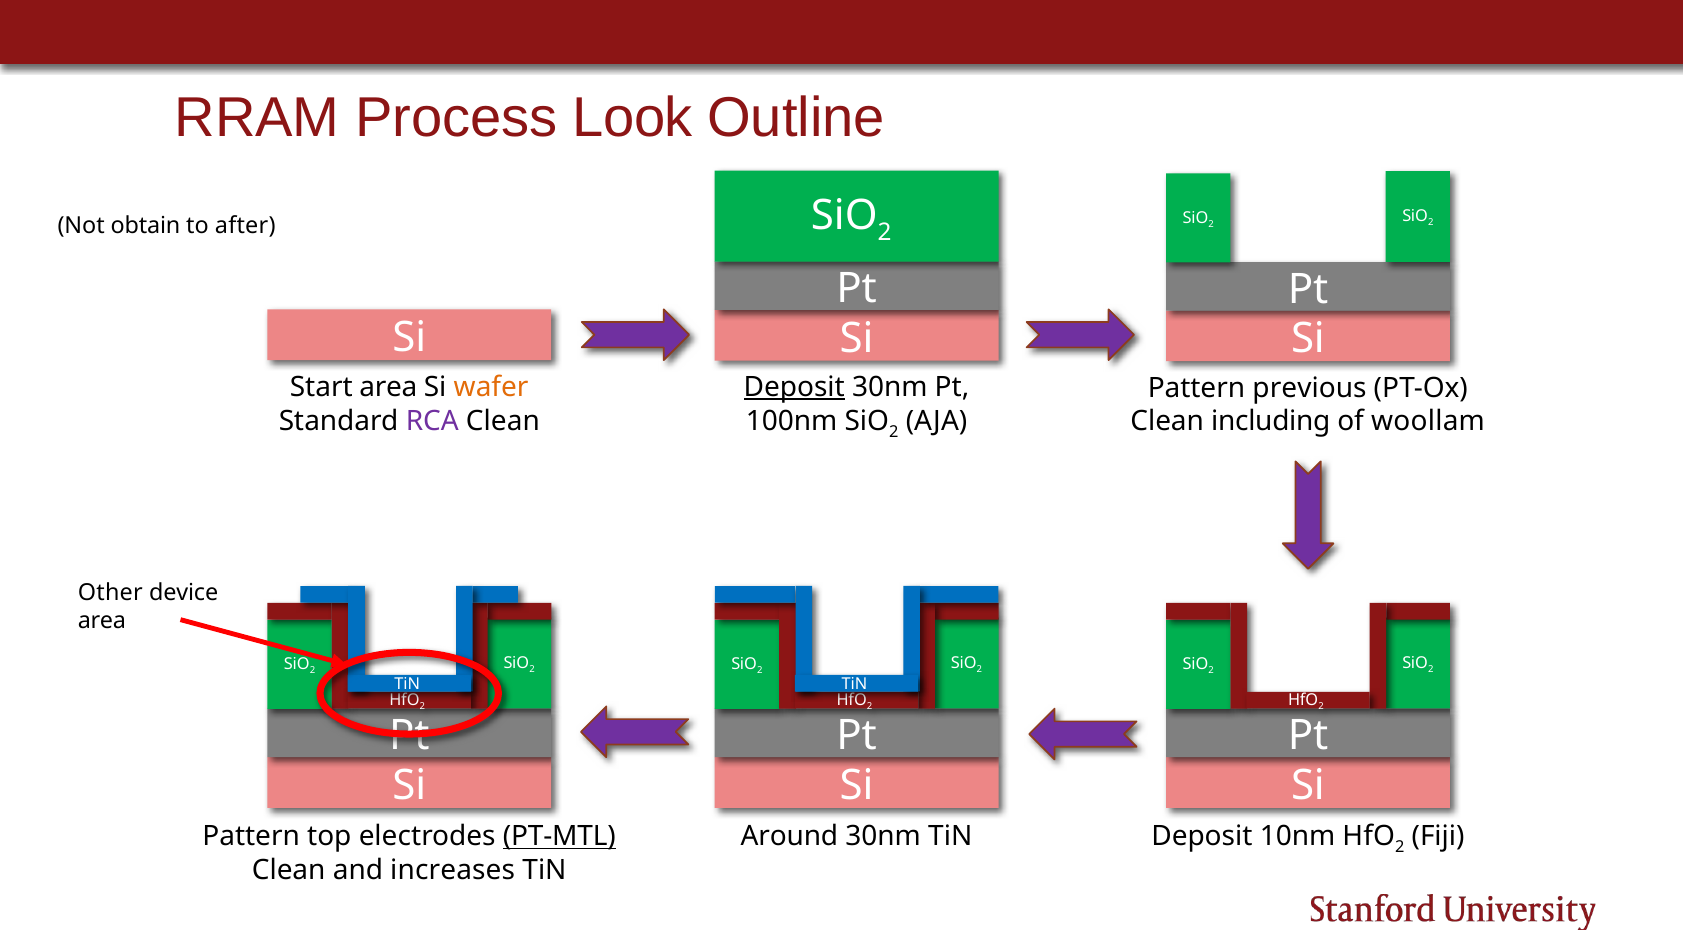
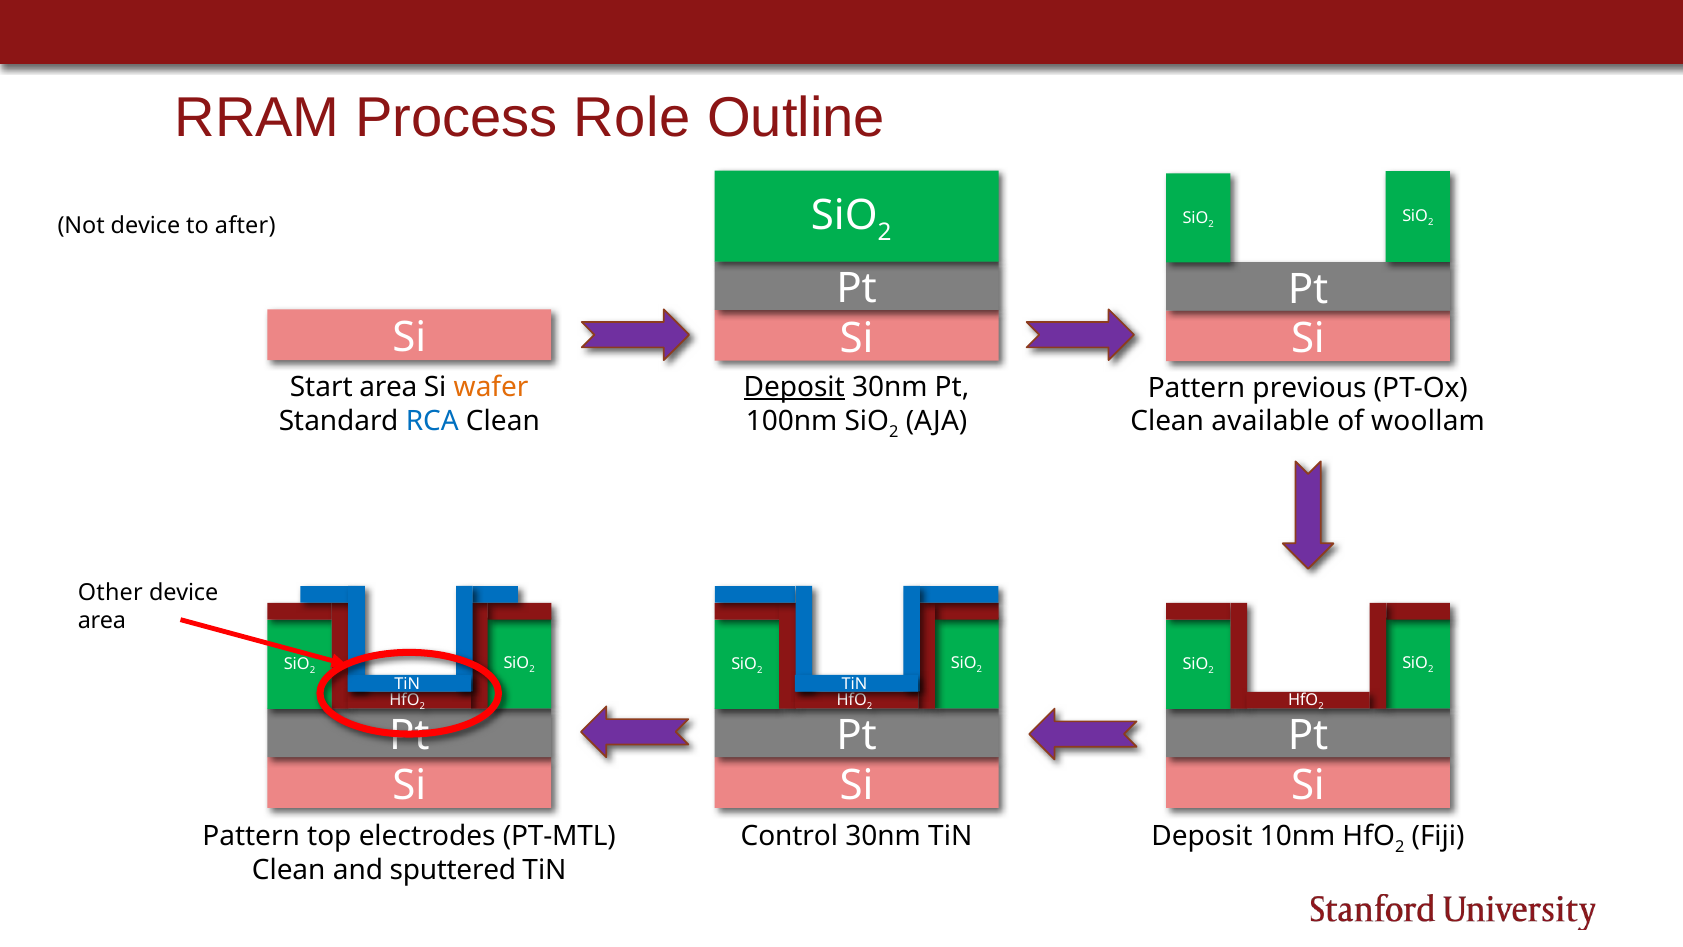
Look: Look -> Role (632, 118)
Not obtain: obtain -> device (145, 226)
RCA colour: purple -> blue (432, 421)
including: including -> available (1270, 421)
PT-MTL underline: present -> none (559, 836)
Around: Around -> Control (789, 836)
increases: increases -> sputtered (453, 870)
